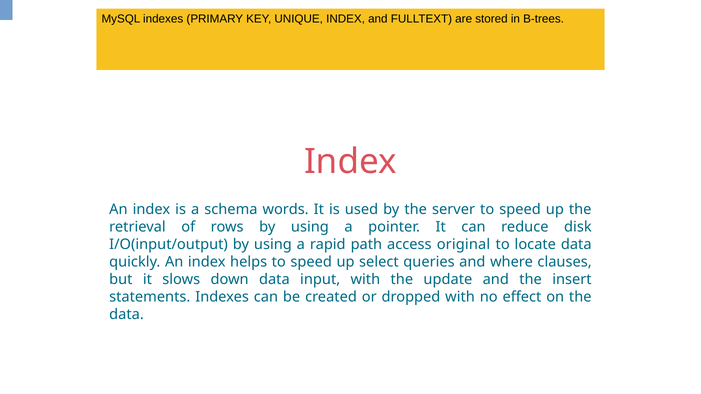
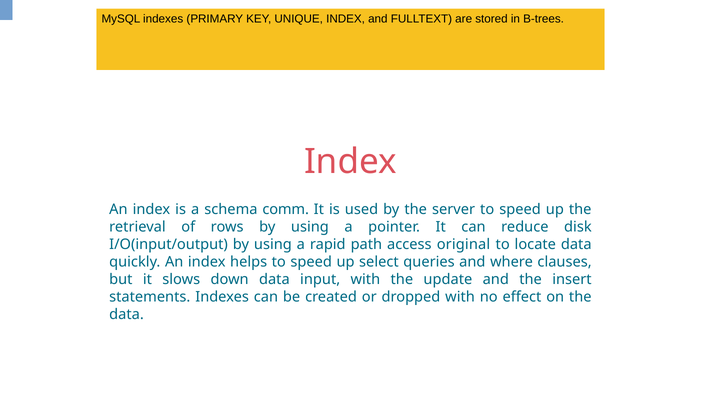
schema words: words -> comm (286, 210)
